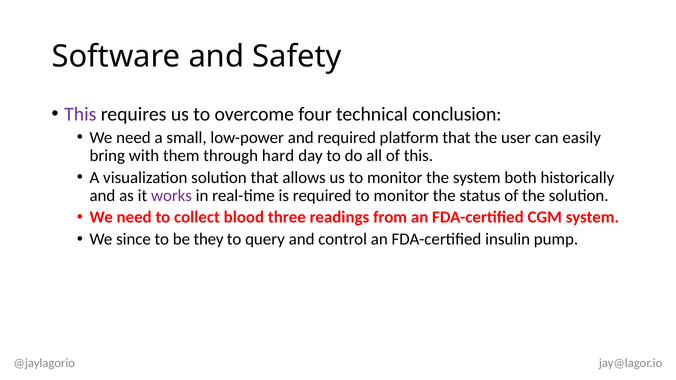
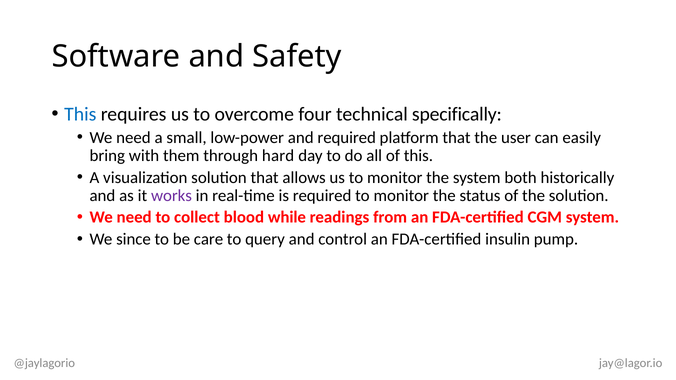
This colour: purple -> blue (80, 114)
conclusion: conclusion -> specifically (457, 114)
three: three -> while (287, 218)
they: they -> care (209, 239)
